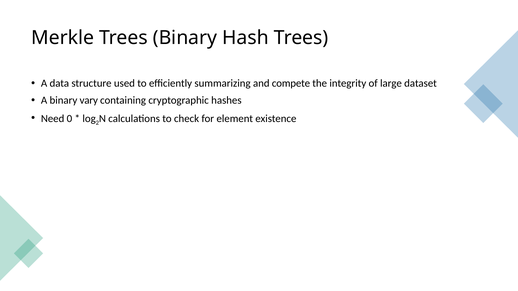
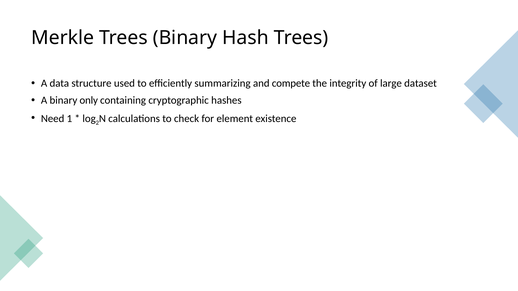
vary: vary -> only (89, 101)
0: 0 -> 1 (69, 119)
